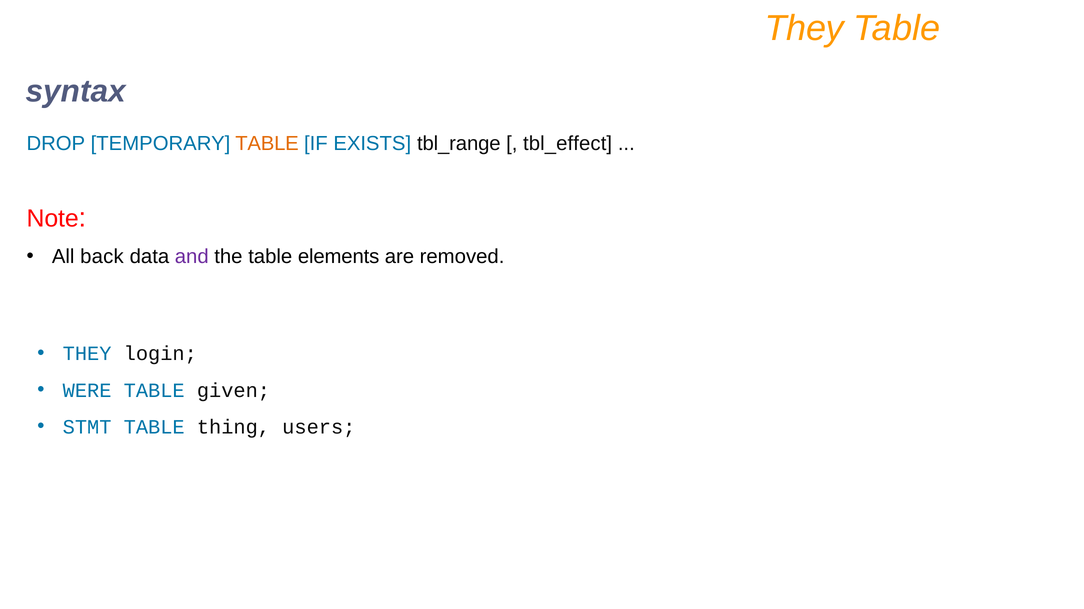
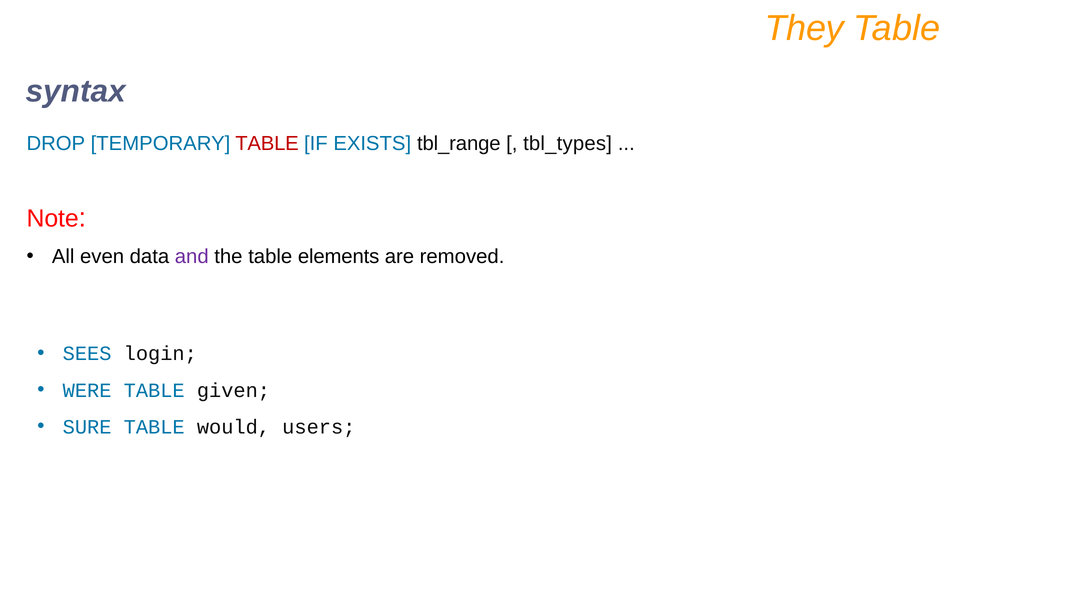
TABLE colour: orange -> red (267, 144)
tbl_effect: tbl_effect -> tbl_types (568, 144)
back: back -> even (102, 257)
THEY: THEY -> SEES (87, 354)
STMT: STMT -> SURE (87, 427)
thing: thing -> would (233, 427)
